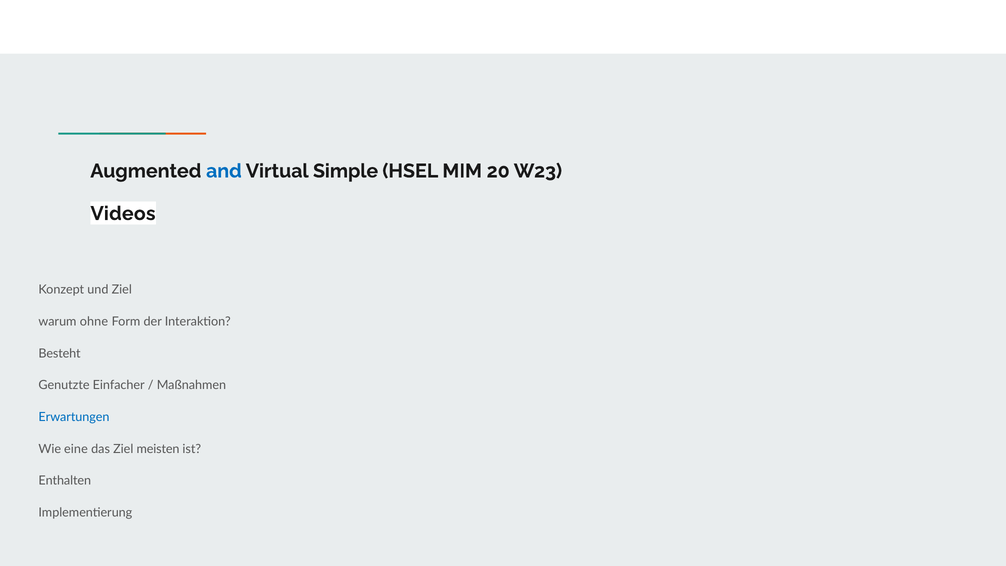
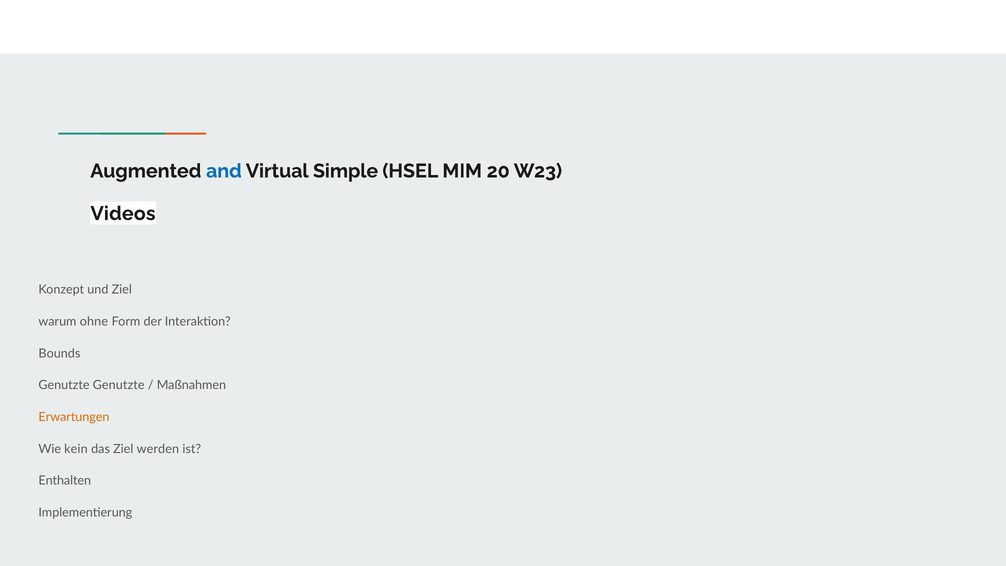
Besteht: Besteht -> Bounds (59, 353)
Genutzte Einfacher: Einfacher -> Genutzte (119, 385)
Erwartungen colour: blue -> orange (74, 417)
eine: eine -> kein (76, 449)
meisten: meisten -> werden (158, 449)
